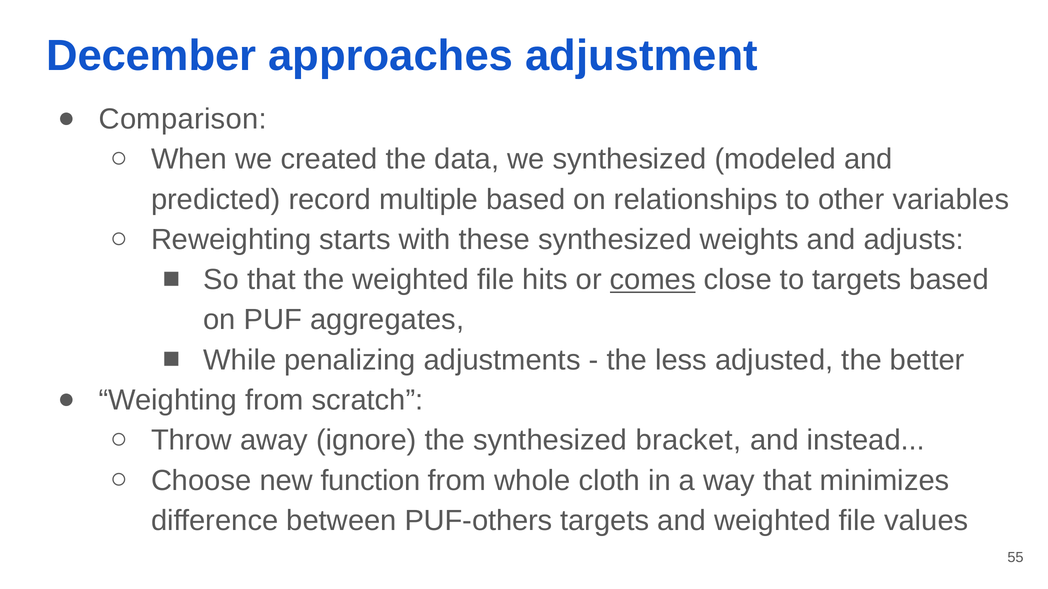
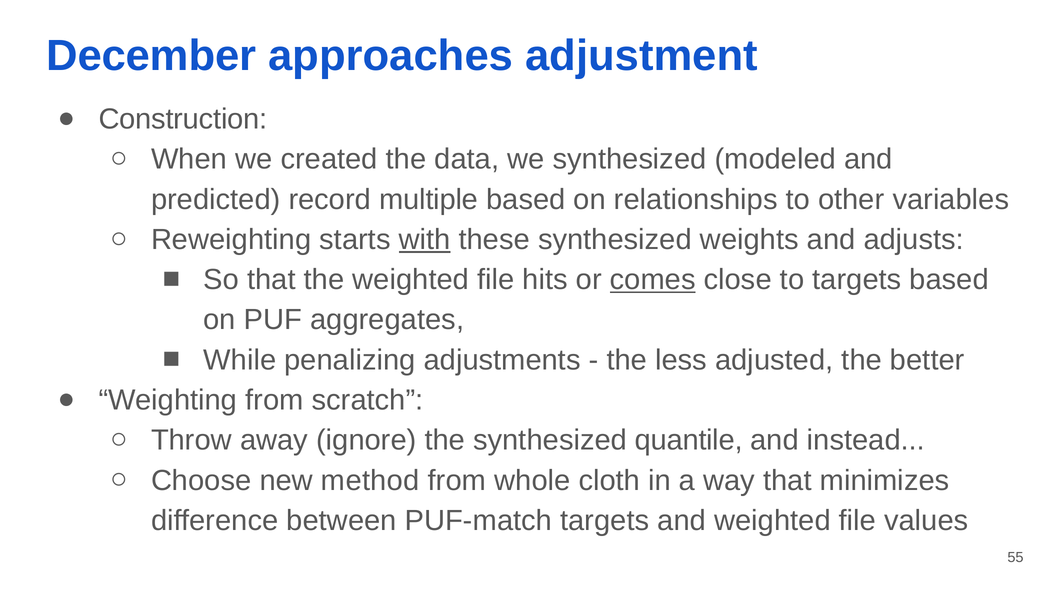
Comparison: Comparison -> Construction (183, 119)
with underline: none -> present (425, 240)
bracket: bracket -> quantile (689, 441)
function: function -> method (370, 481)
PUF-others: PUF-others -> PUF-match (478, 521)
